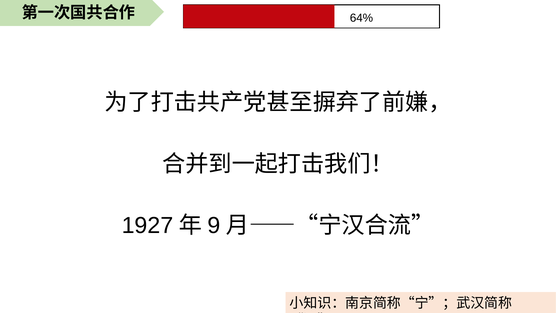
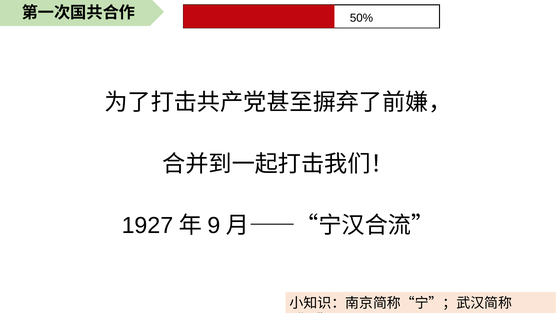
64%: 64% -> 50% (361, 18)
